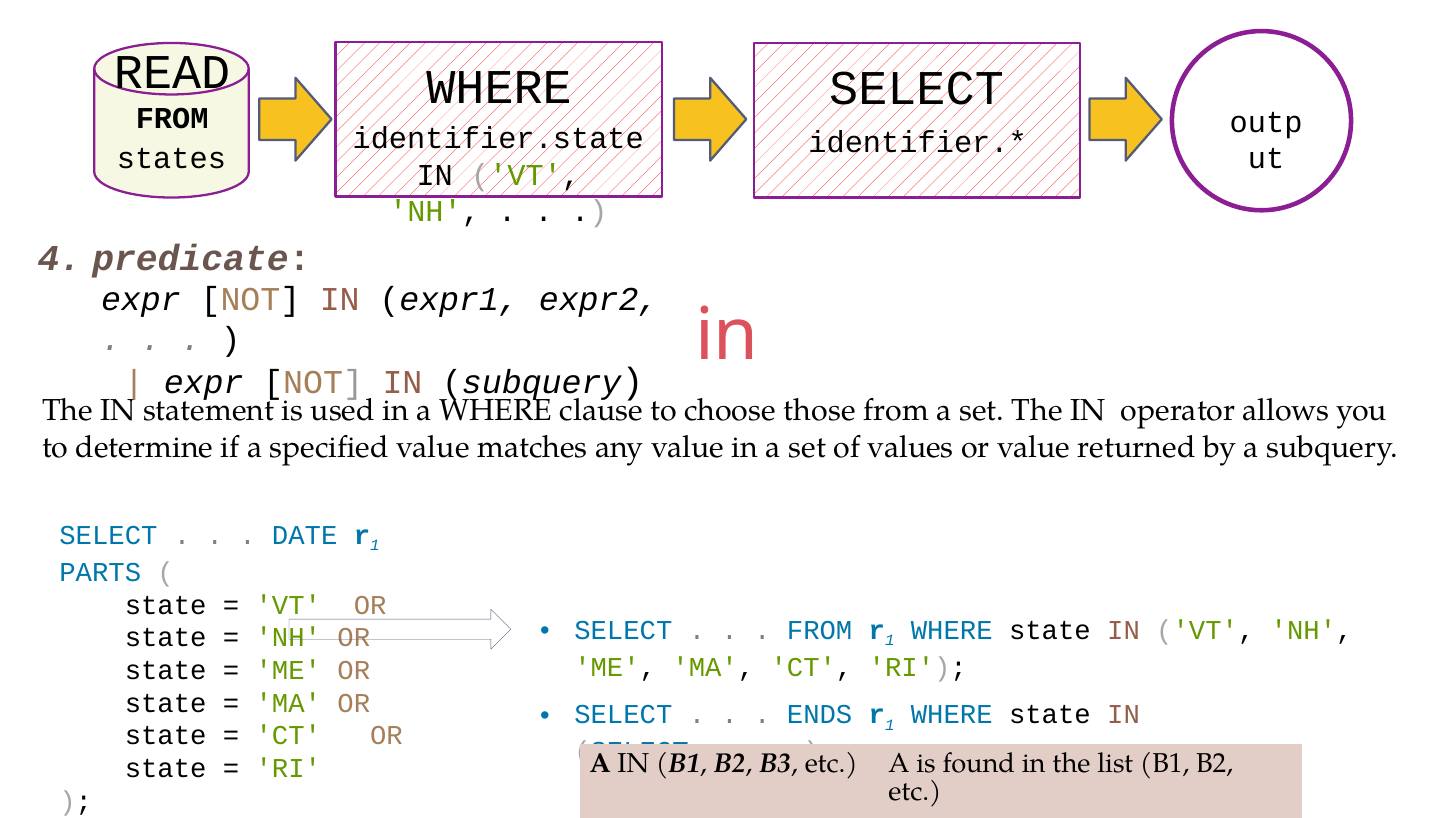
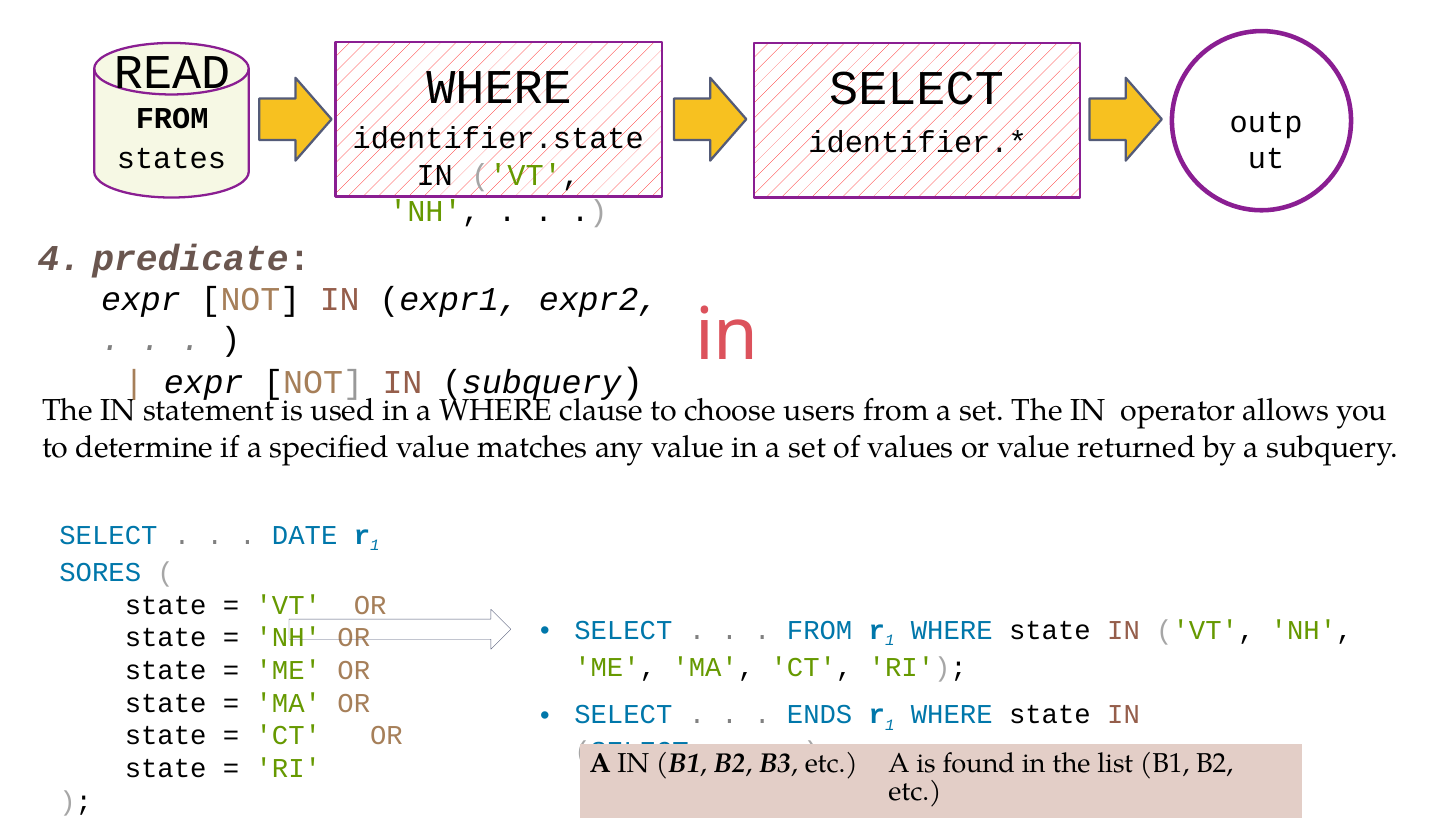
those: those -> users (820, 411)
PARTS: PARTS -> SORES (100, 572)
